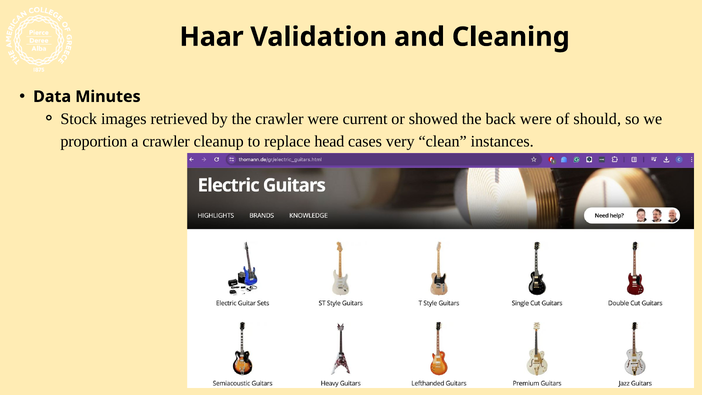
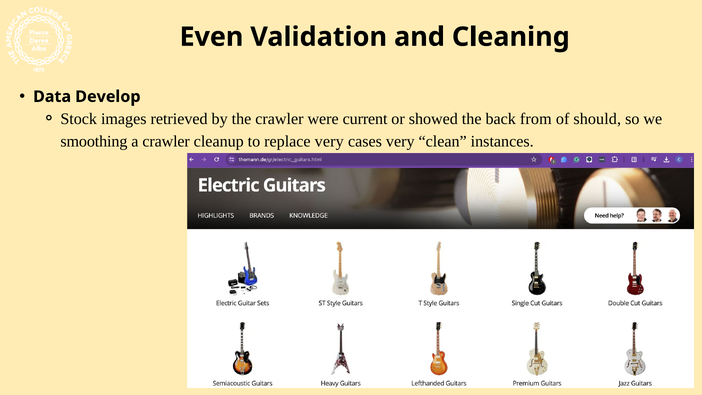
Haar: Haar -> Even (211, 37)
Minutes: Minutes -> Develop (108, 97)
back were: were -> from (536, 119)
proportion: proportion -> smoothing (94, 142)
replace head: head -> very (329, 142)
